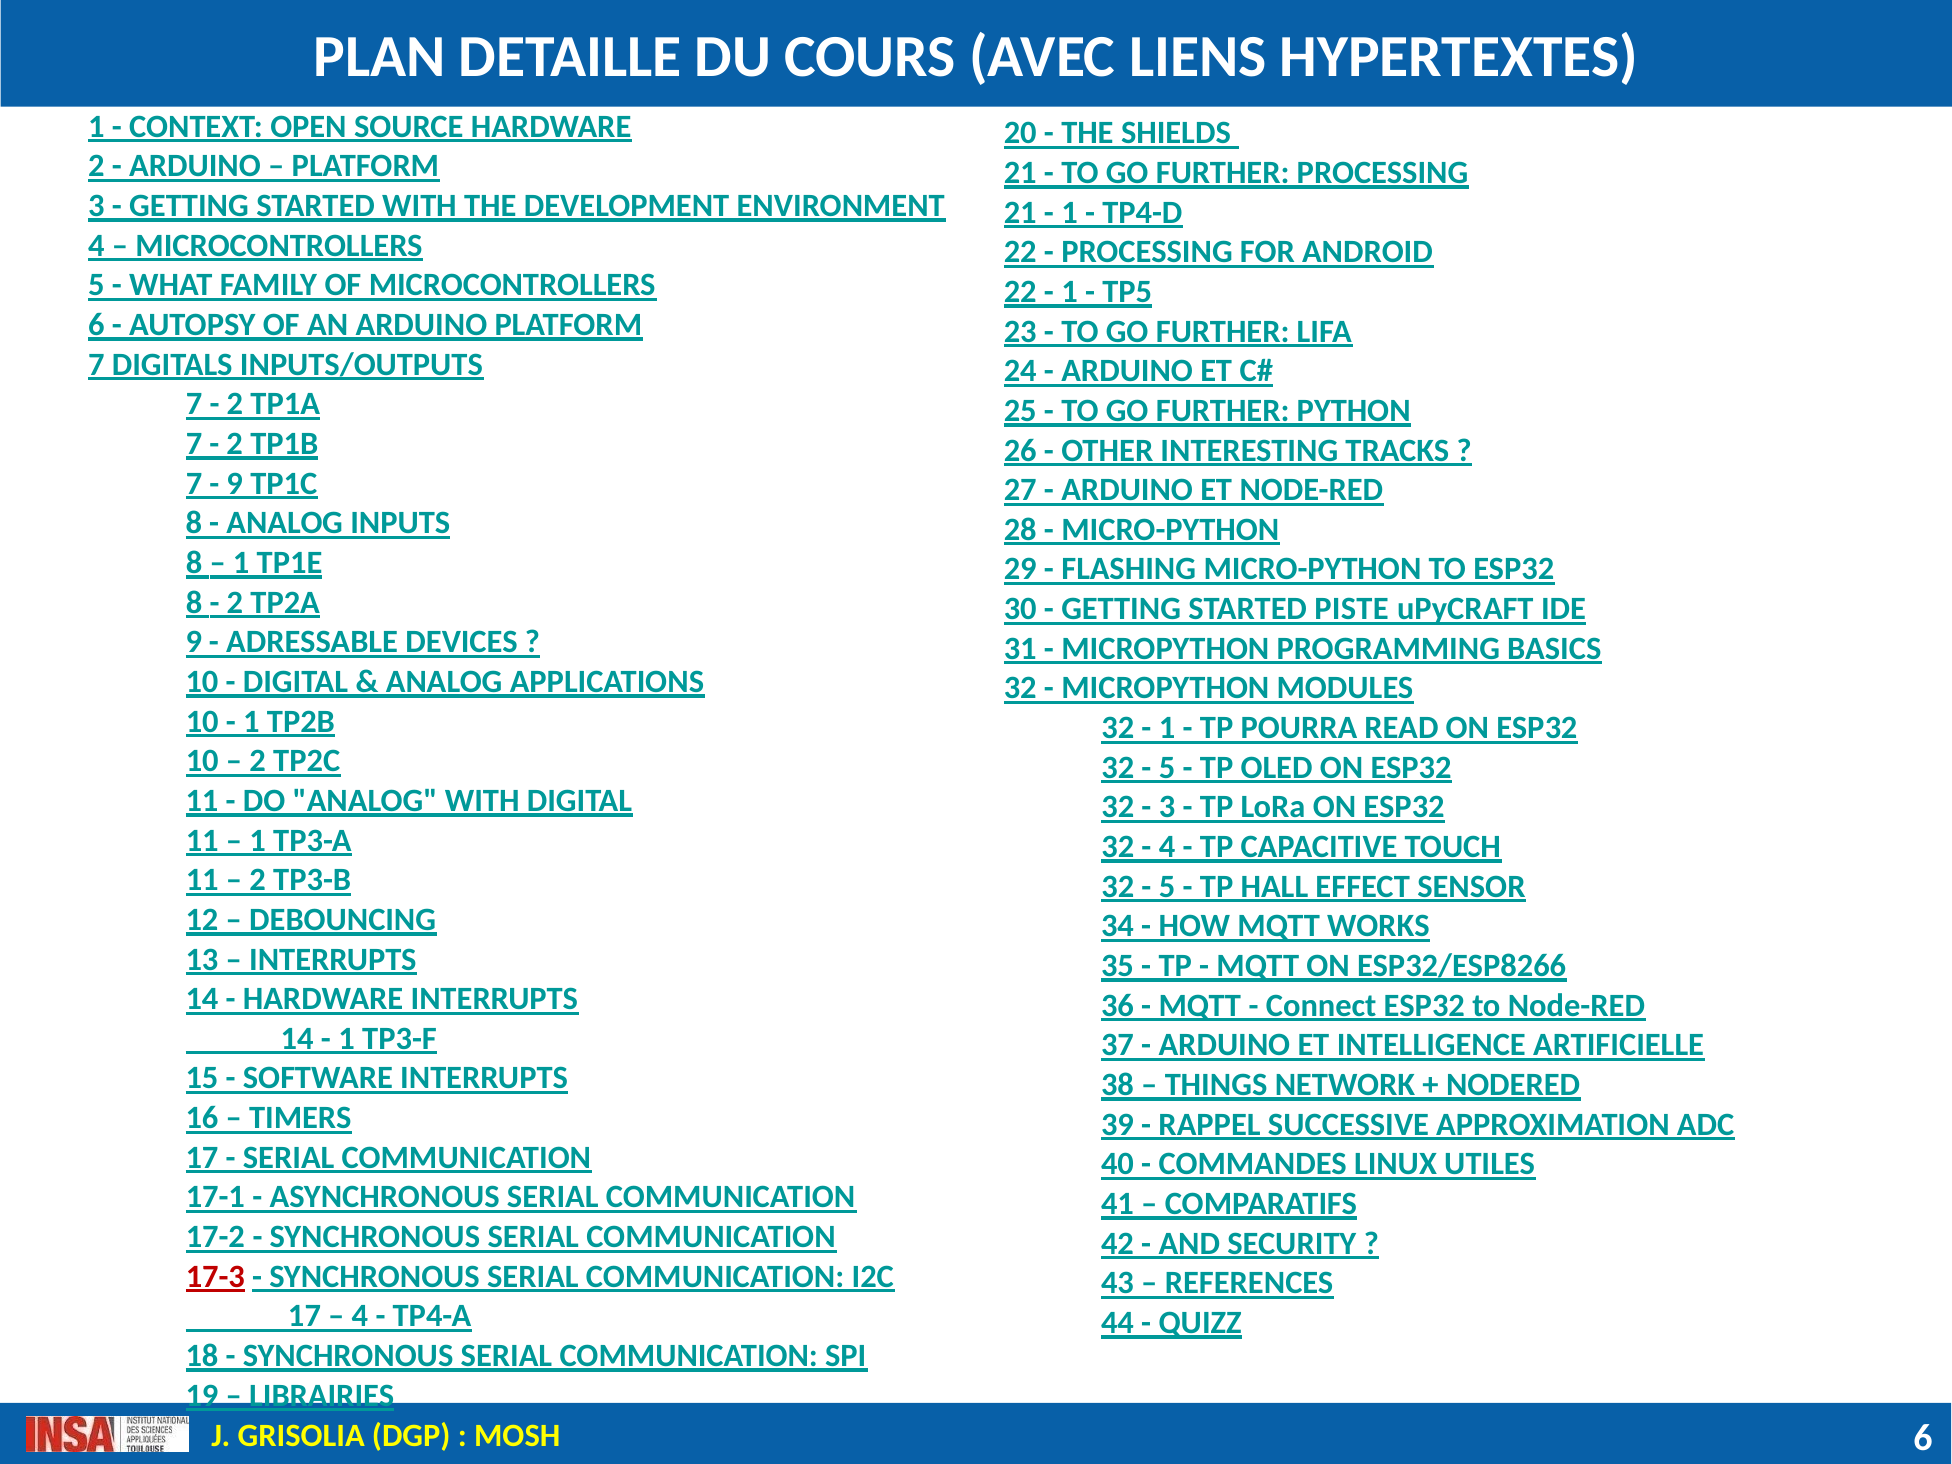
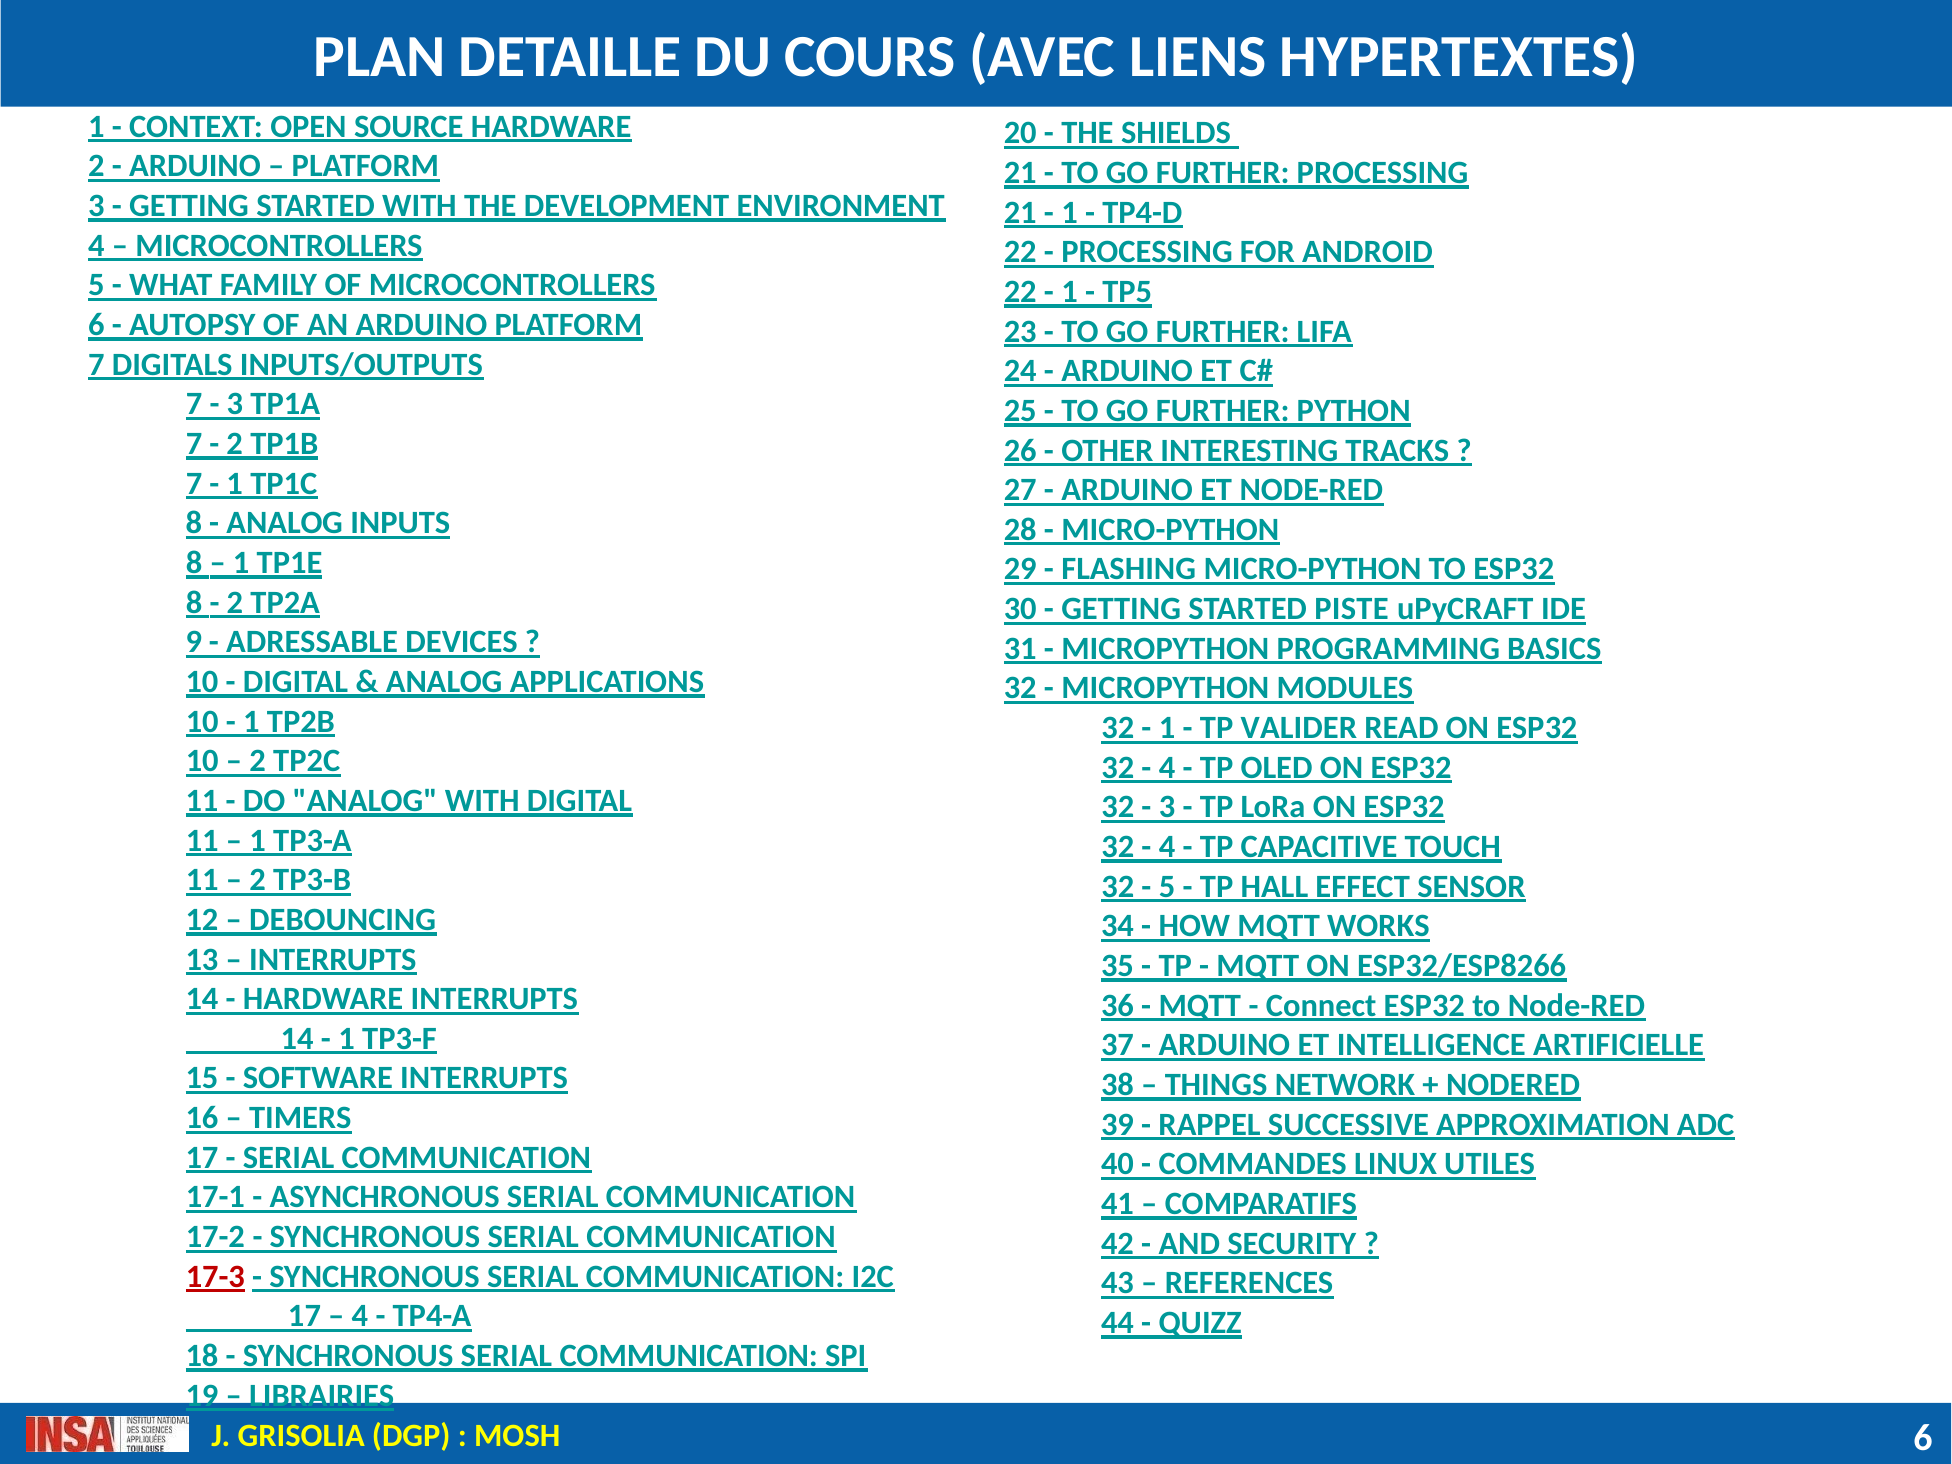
2: 2 -> 3 (235, 404)
9: 9 -> 1 (235, 483)
POURRA: POURRA -> VALIDER (1299, 728)
5: 5 -> 4 (1167, 768)
